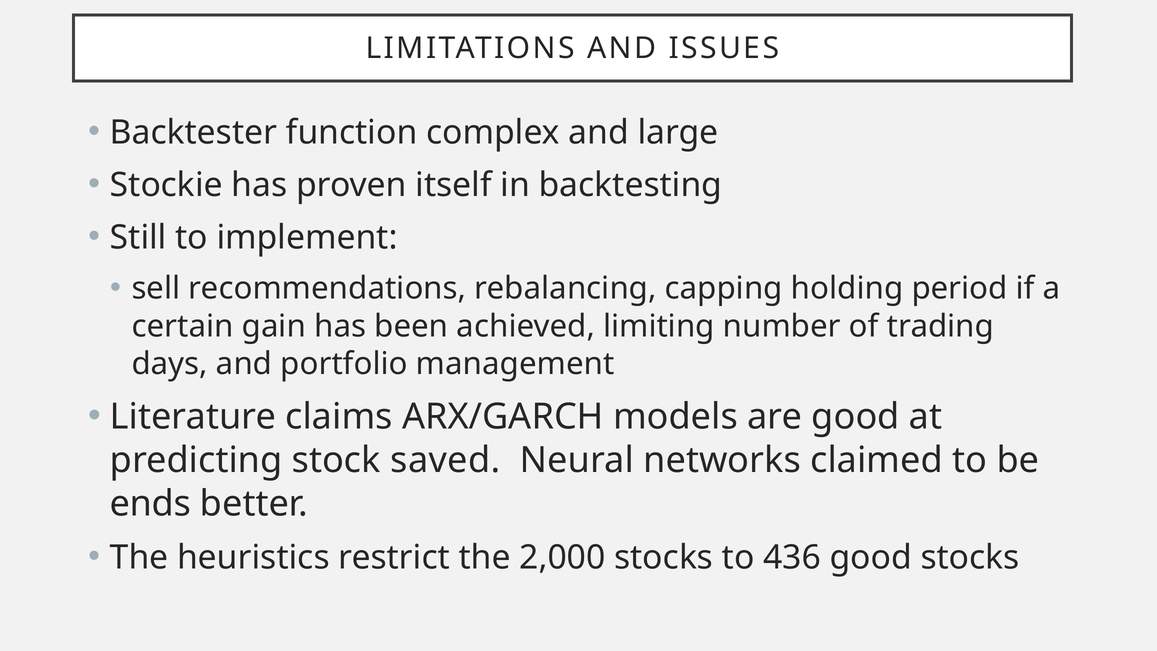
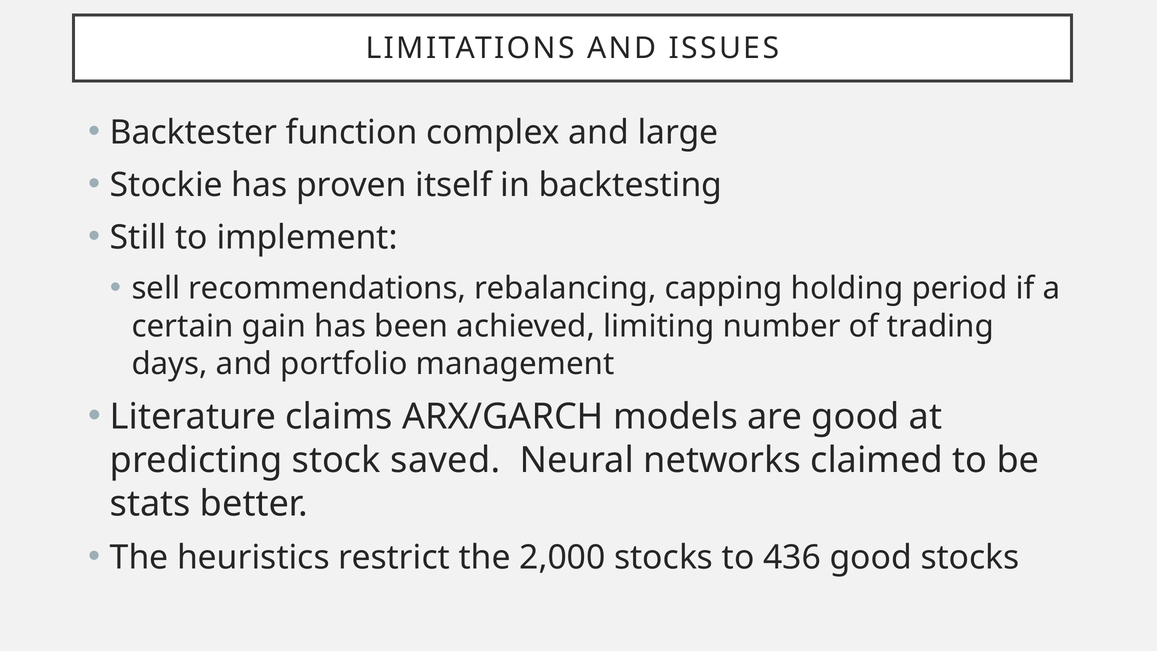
ends: ends -> stats (150, 504)
